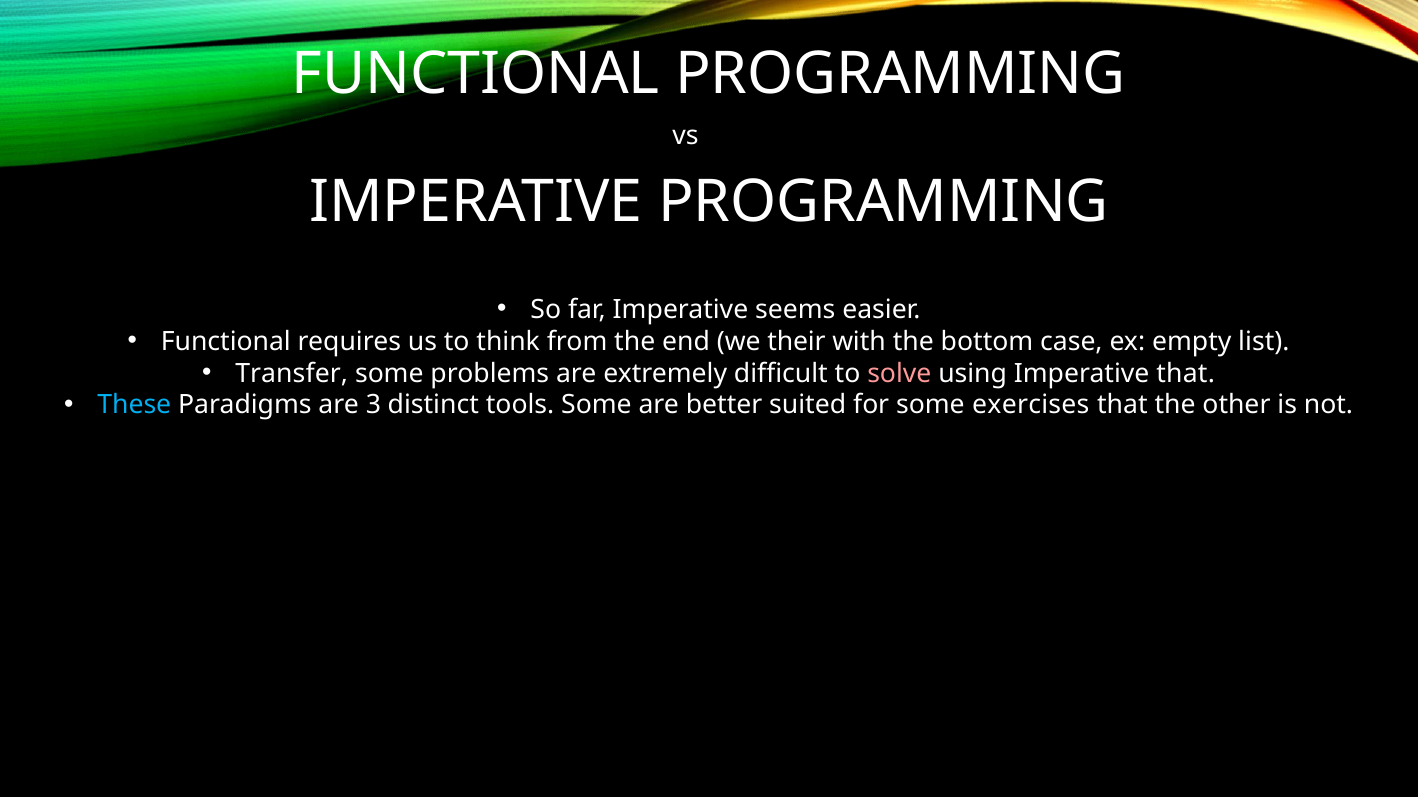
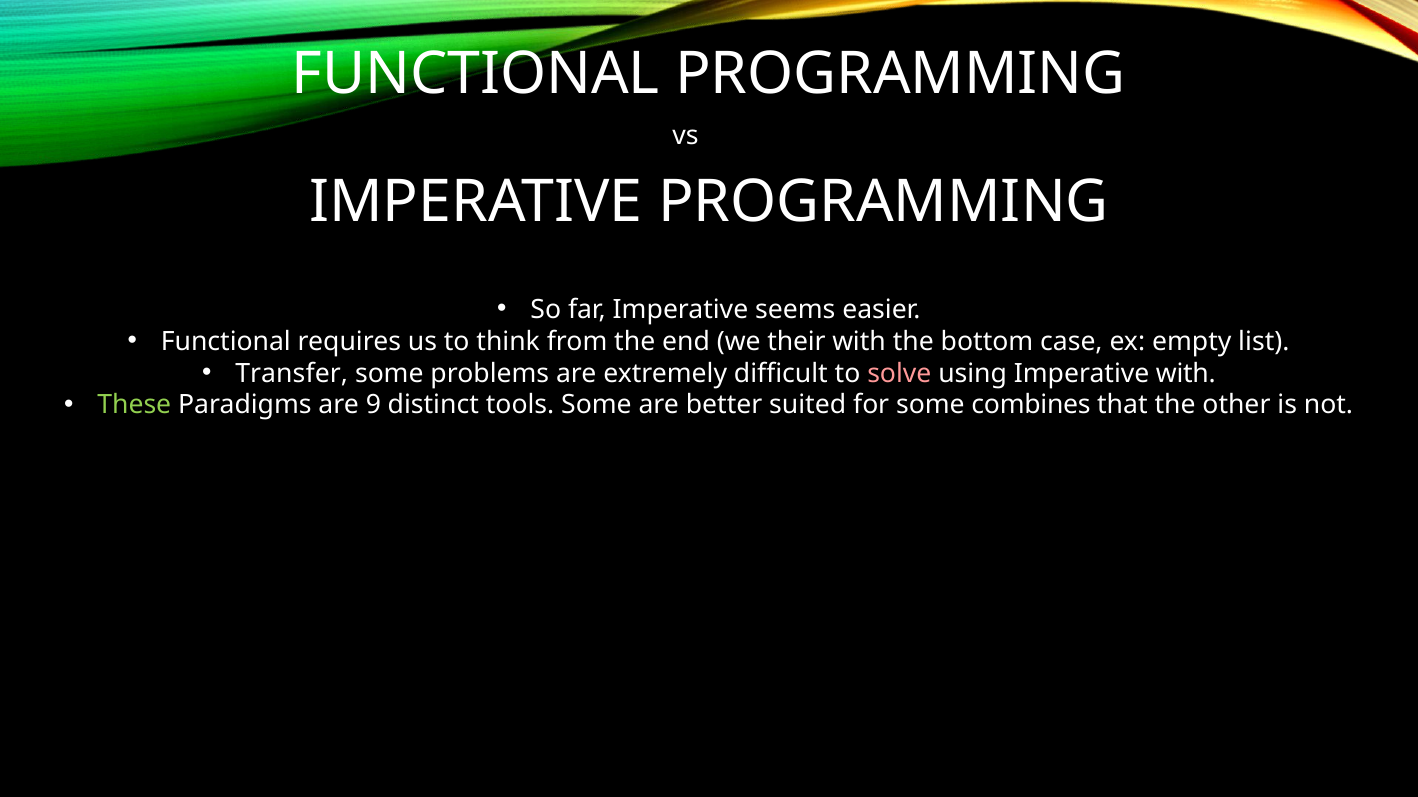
Imperative that: that -> with (1186, 374)
These colour: light blue -> light green (134, 405)
3: 3 -> 9 (373, 405)
exercises: exercises -> combines (1031, 405)
